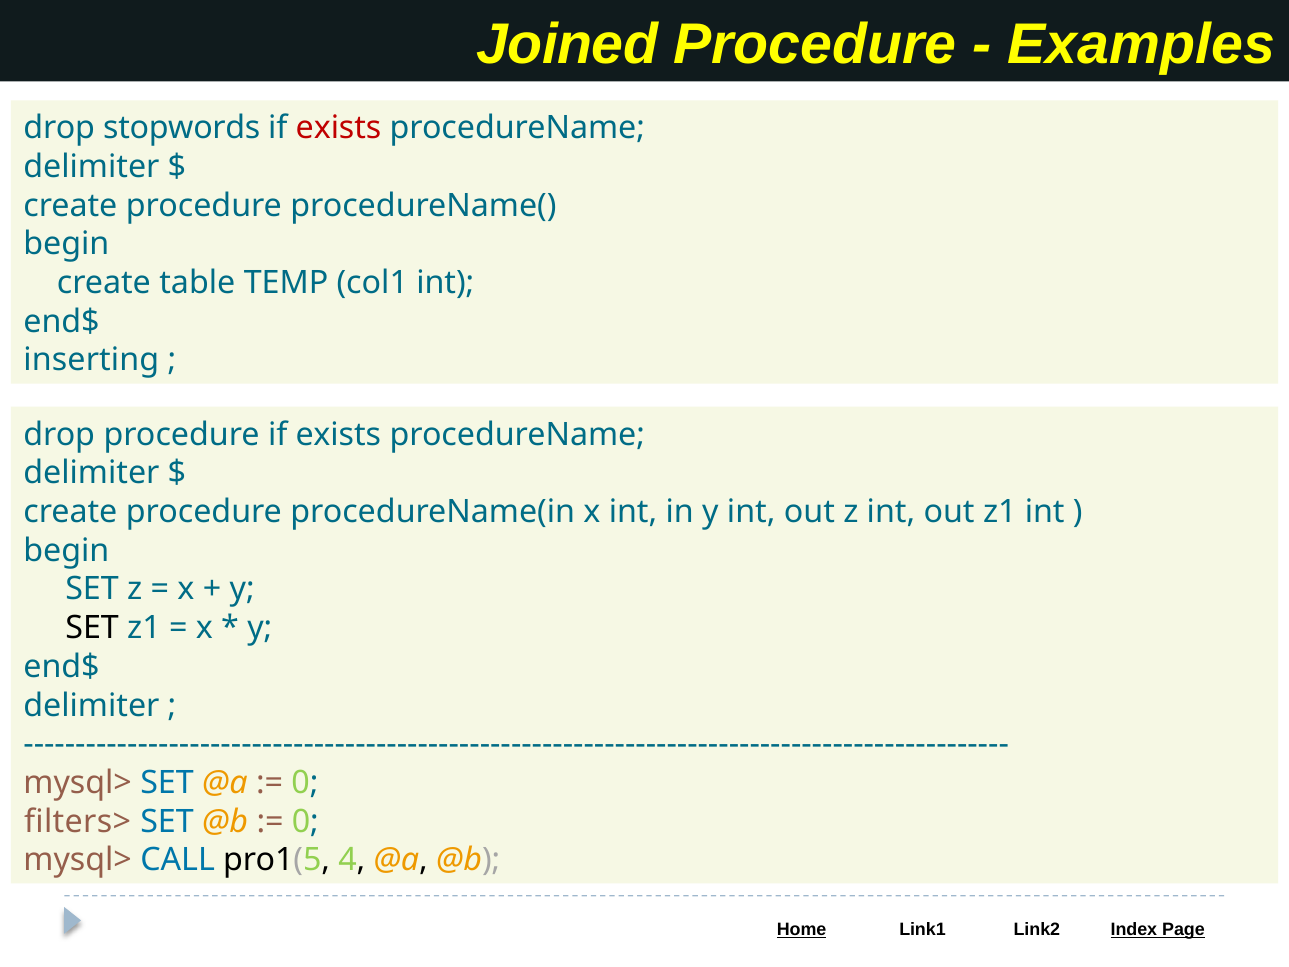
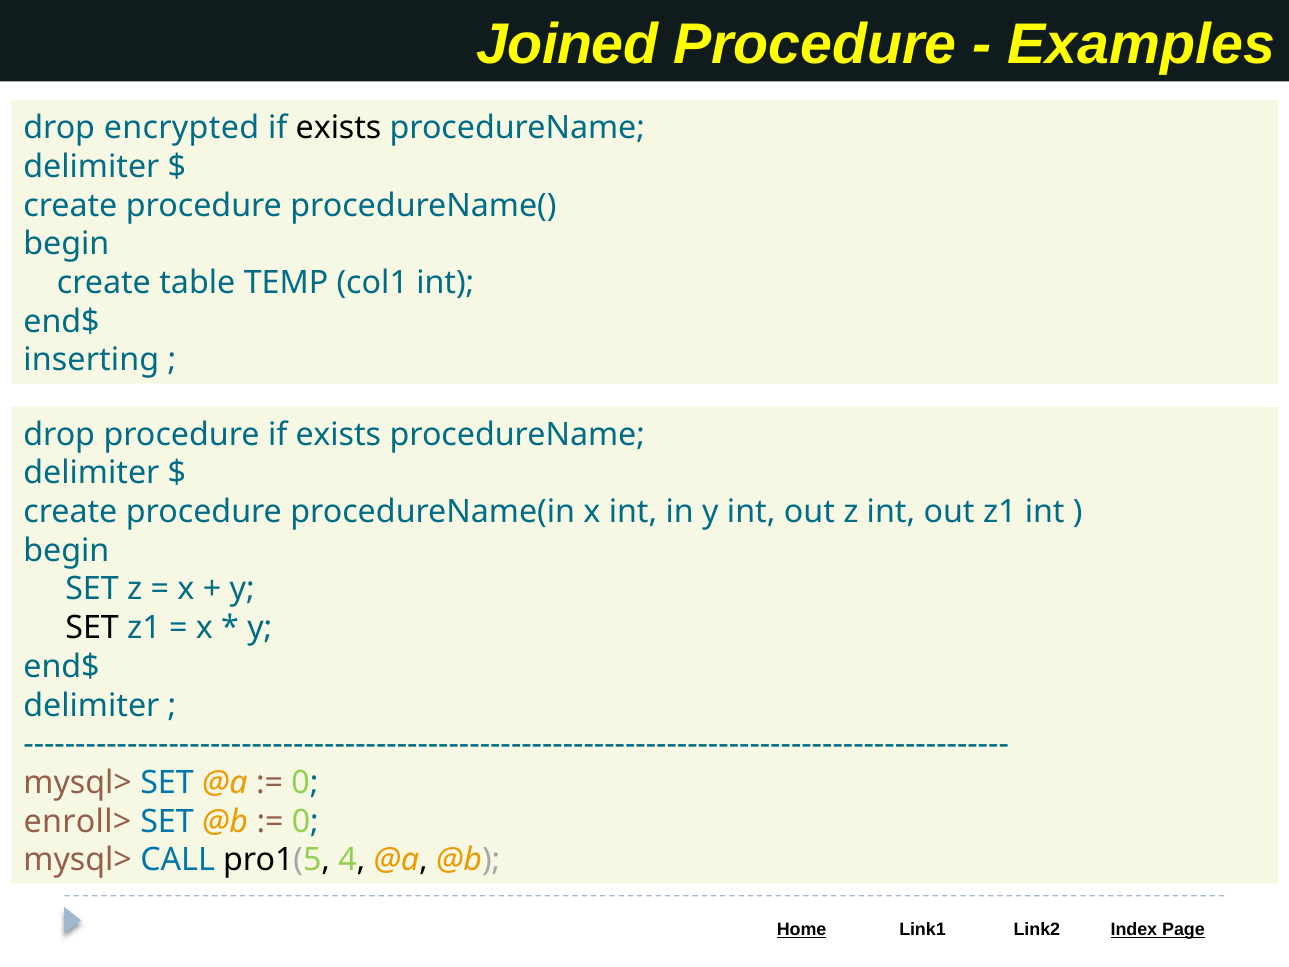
stopwords: stopwords -> encrypted (181, 128)
exists colour: red -> black (339, 128)
filters>: filters> -> enroll> (77, 821)
